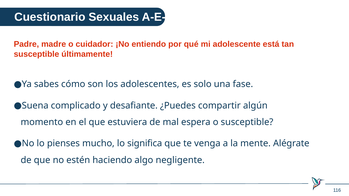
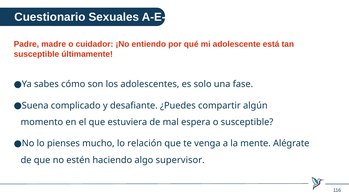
significa: significa -> relación (145, 144)
negligente: negligente -> supervisor (180, 160)
